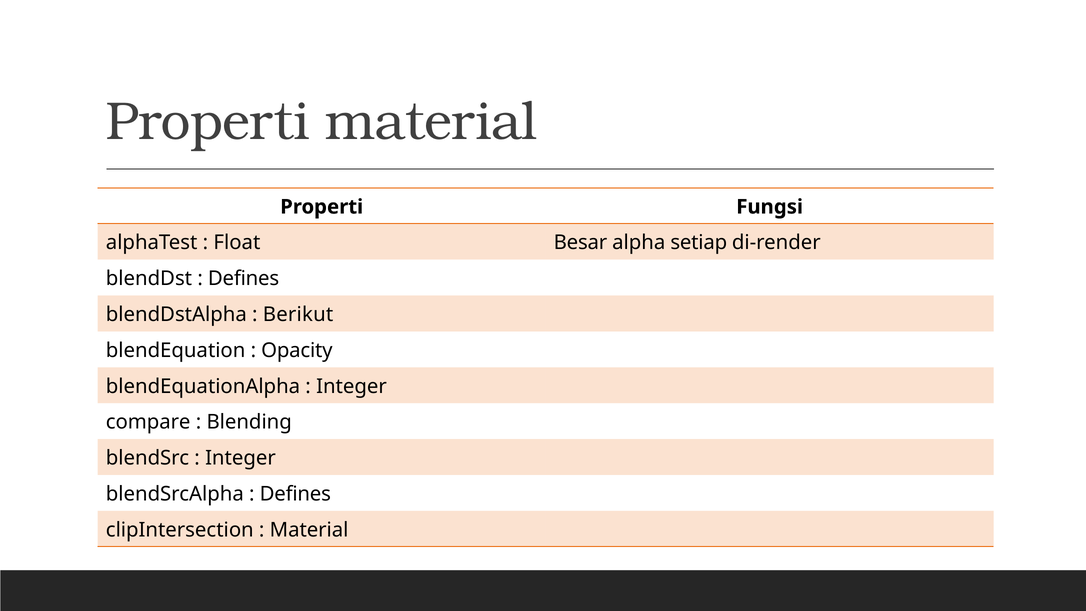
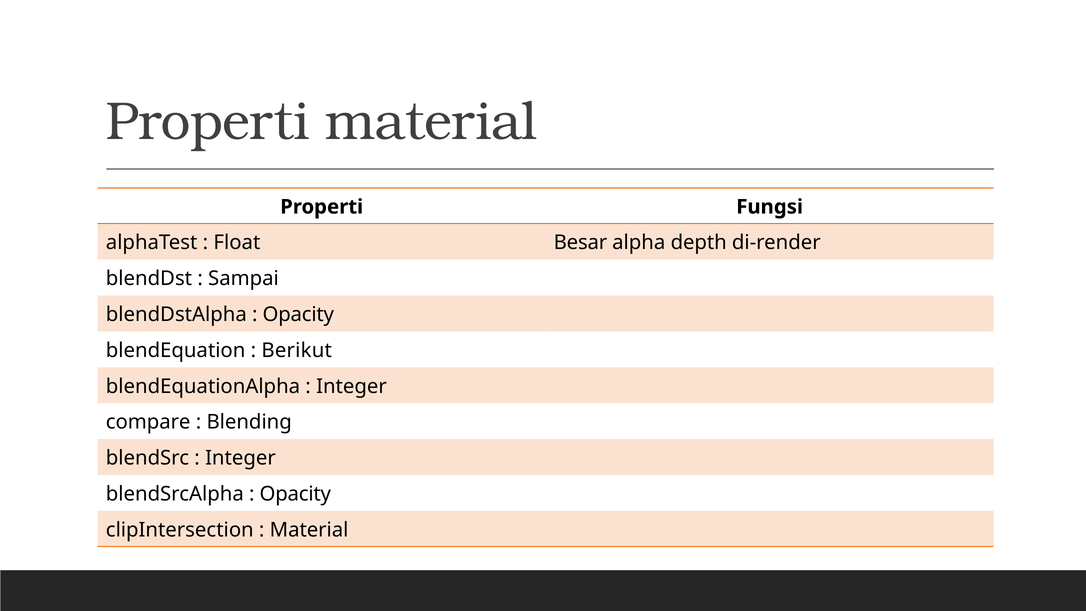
setiap: setiap -> depth (699, 243)
Defines: Defines -> Sampai (243, 279)
Berikut: Berikut -> Opacity (298, 314)
Opacity: Opacity -> Berikut (297, 350)
Defines: Defines -> Opacity (295, 494)
